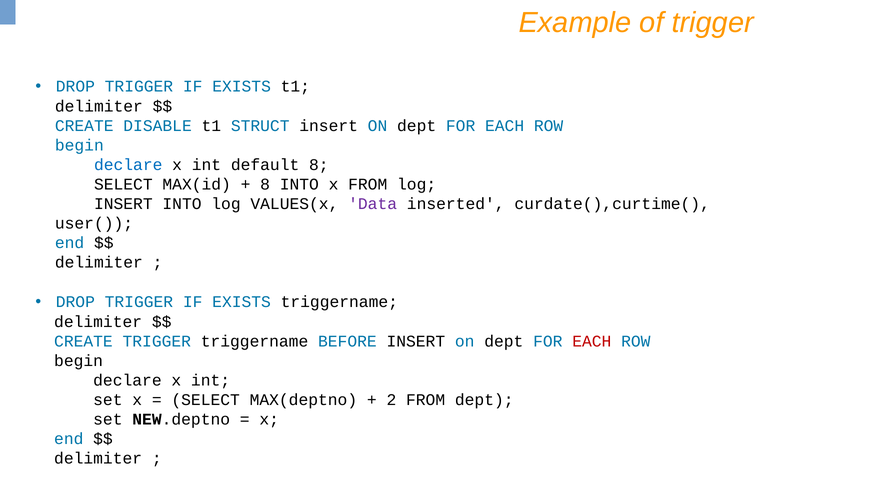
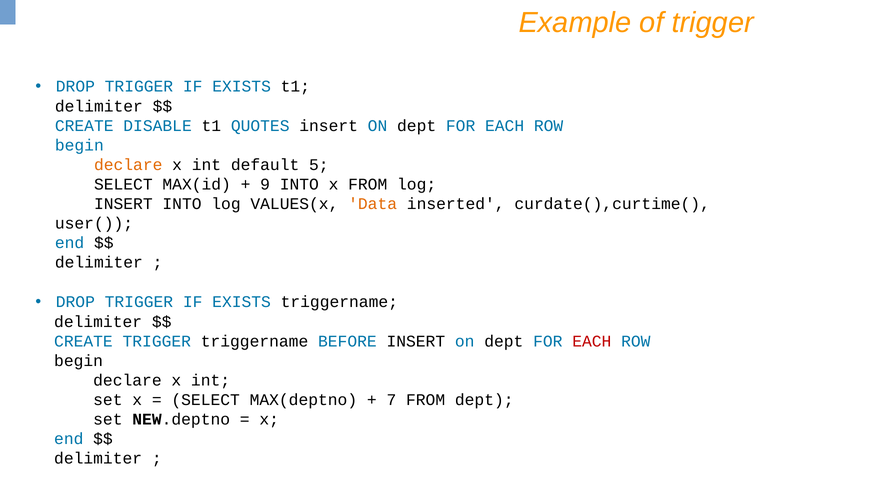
STRUCT: STRUCT -> QUOTES (260, 126)
declare colour: blue -> orange (128, 165)
default 8: 8 -> 5 (319, 165)
8: 8 -> 9 (265, 184)
Data colour: purple -> orange (373, 204)
2: 2 -> 7 (391, 400)
